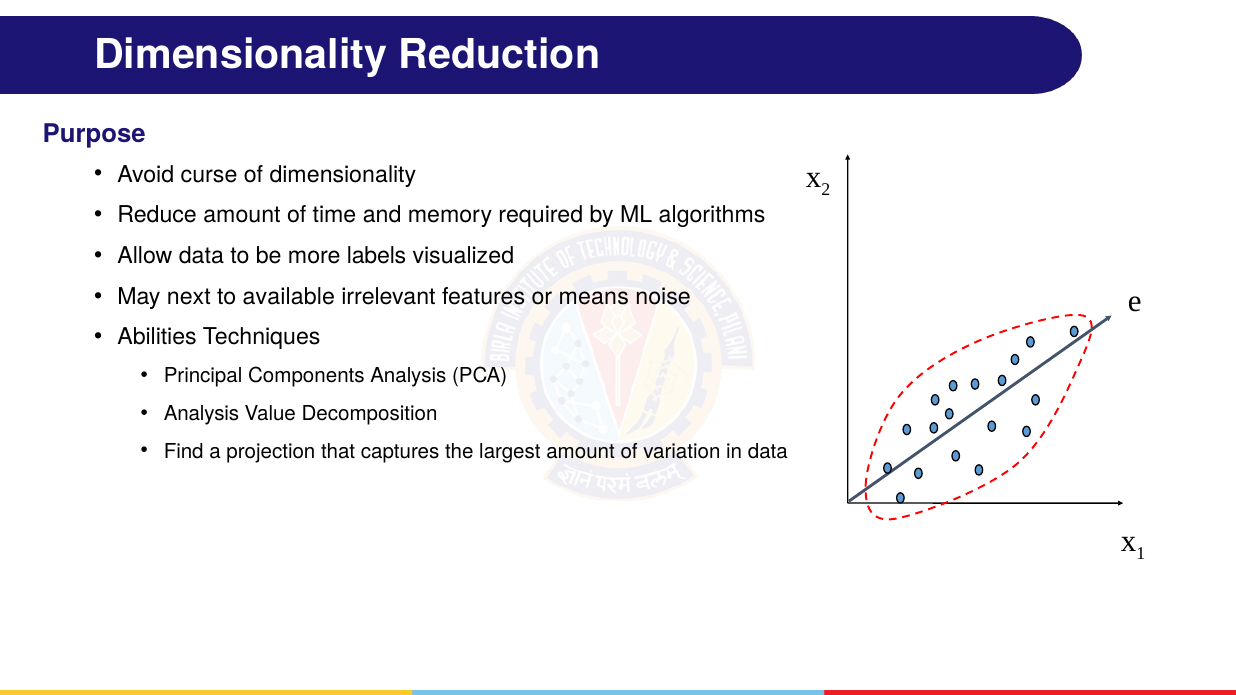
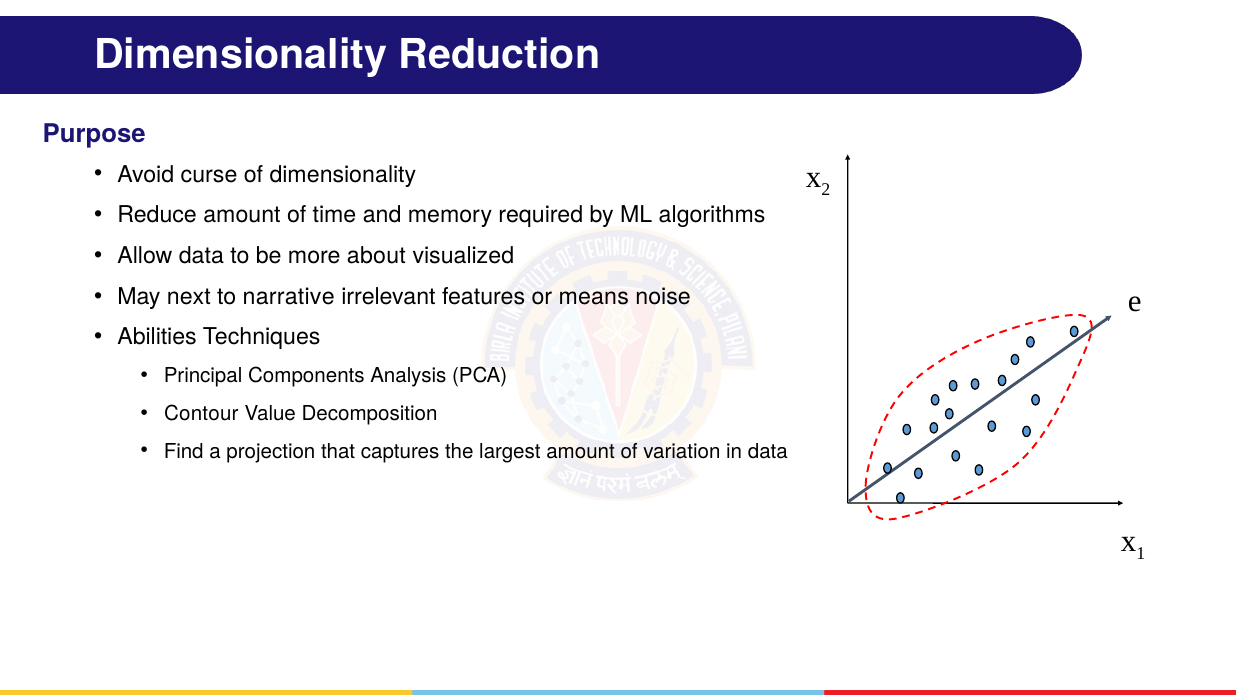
labels: labels -> about (376, 256)
available: available -> narrative (289, 297)
Analysis: Analysis -> Contour (201, 414)
